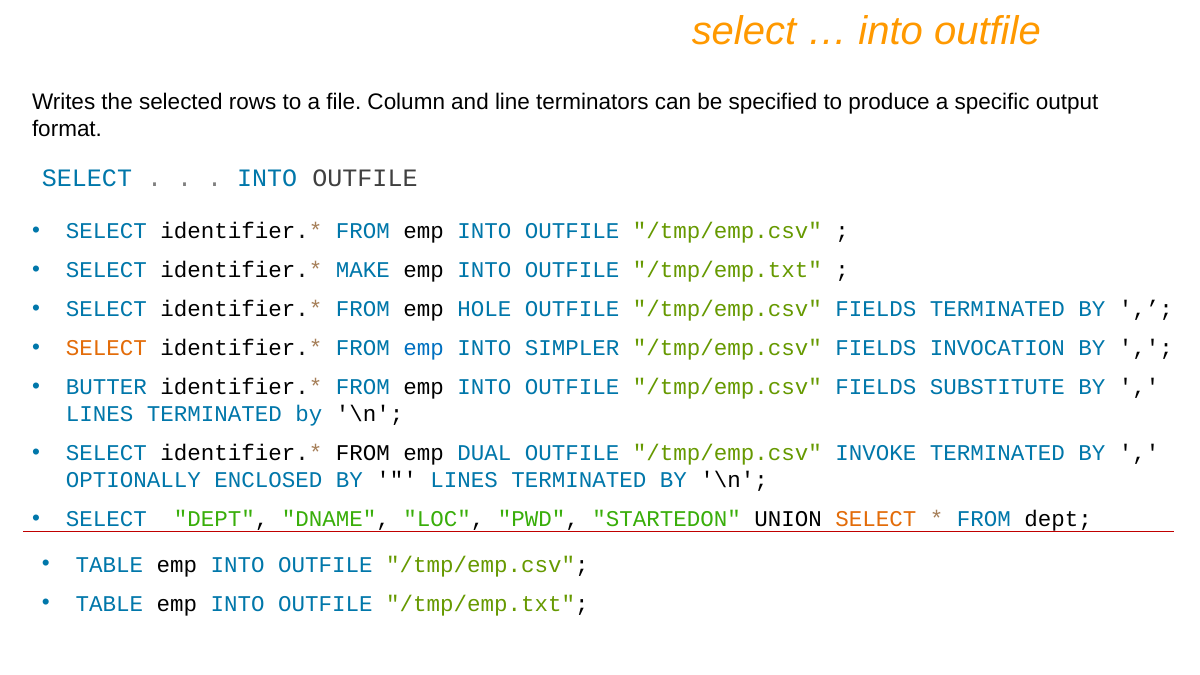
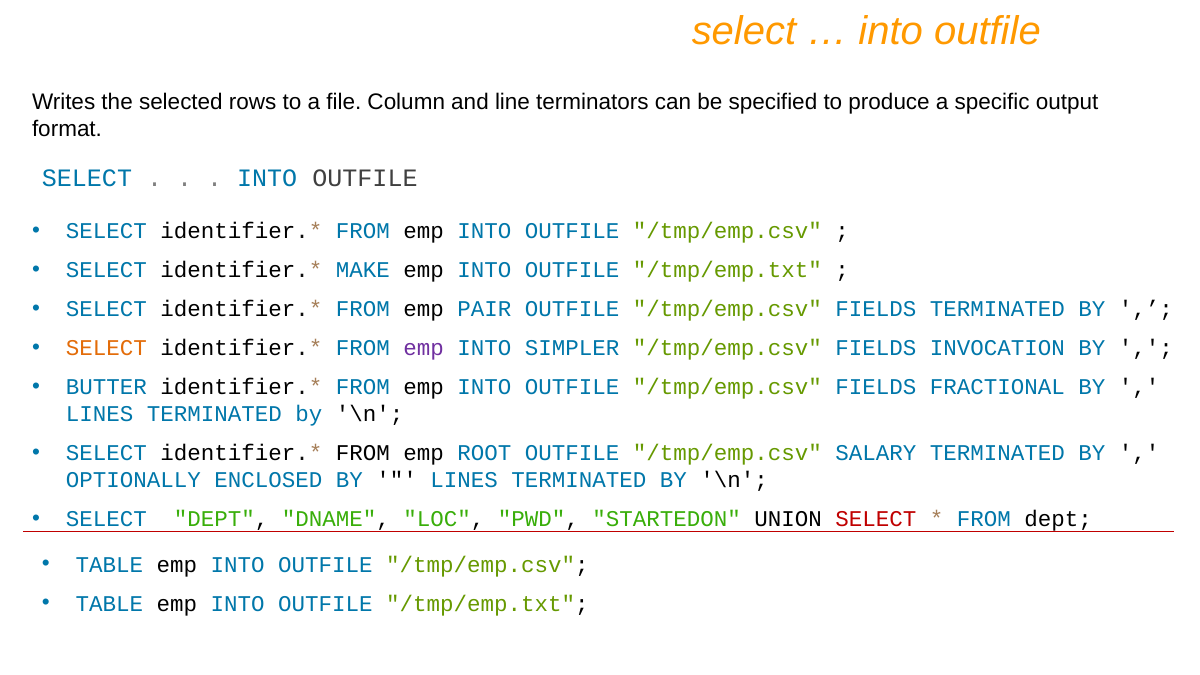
HOLE: HOLE -> PAIR (484, 309)
emp colour: blue -> purple (424, 348)
SUBSTITUTE: SUBSTITUTE -> FRACTIONAL (997, 387)
DUAL: DUAL -> ROOT (484, 453)
INVOKE: INVOKE -> SALARY (876, 453)
SELECT colour: orange -> red (876, 519)
